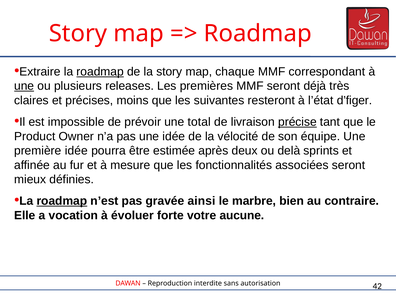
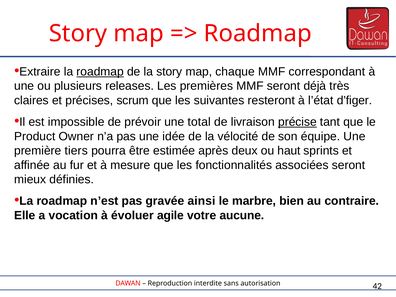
une underline: present -> none (24, 86)
moins: moins -> scrum (133, 100)
première idée: idée -> tiers (76, 151)
delà: delà -> haut (289, 151)
roadmap underline: present -> none (62, 201)
forte: forte -> agile (170, 215)
